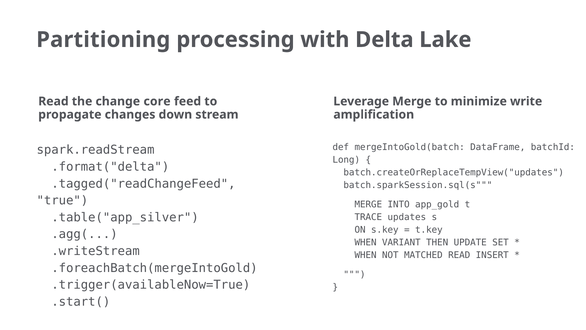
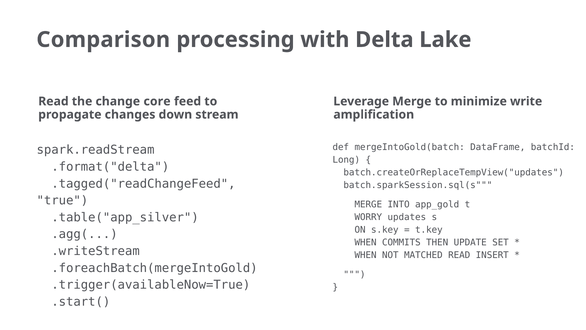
Partitioning: Partitioning -> Comparison (103, 40)
TRACE: TRACE -> WORRY (368, 217)
VARIANT: VARIANT -> COMMITS (401, 242)
